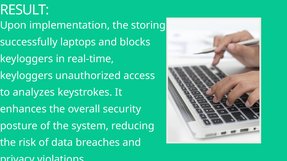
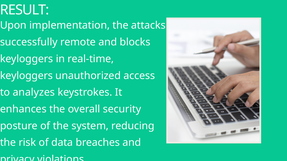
storing: storing -> attacks (148, 25)
laptops: laptops -> remote (78, 42)
